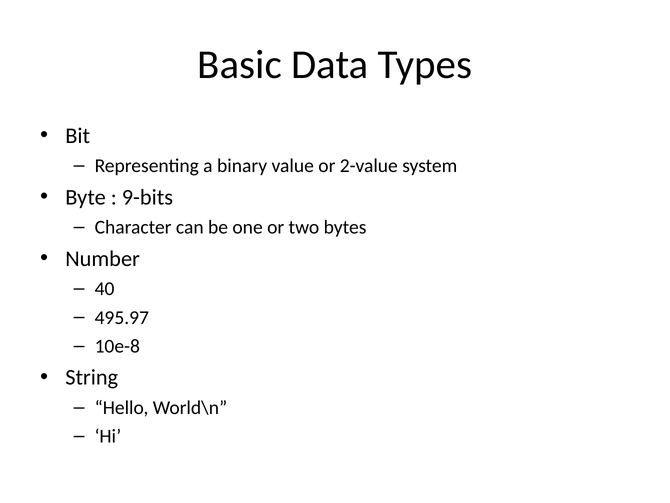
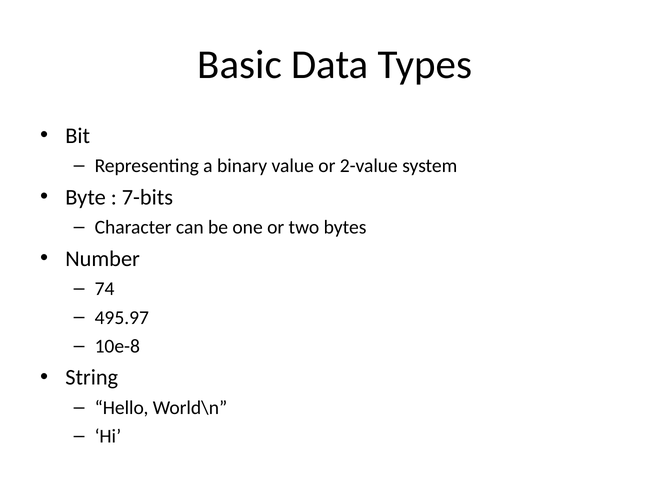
9-bits: 9-bits -> 7-bits (147, 197)
40: 40 -> 74 (105, 289)
